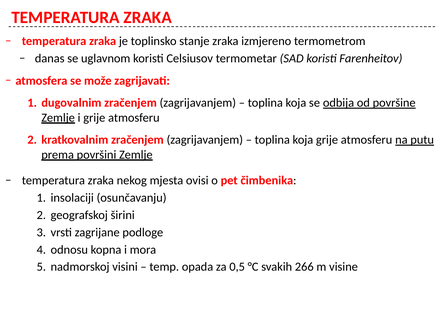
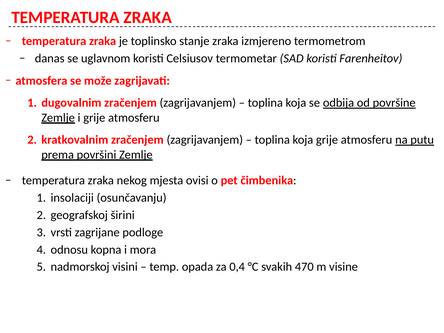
0,5: 0,5 -> 0,4 (237, 267)
266: 266 -> 470 (304, 267)
